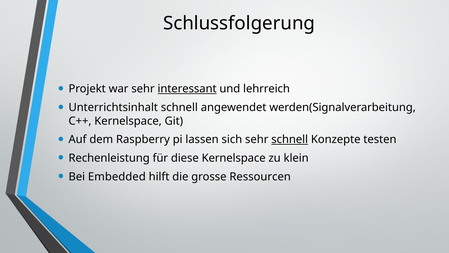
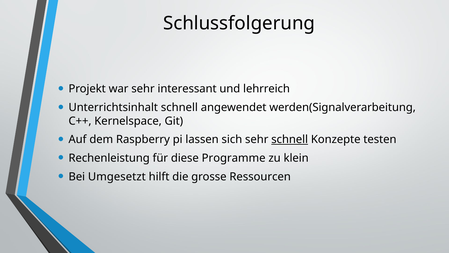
interessant underline: present -> none (187, 89)
diese Kernelspace: Kernelspace -> Programme (234, 158)
Embedded: Embedded -> Umgesetzt (117, 176)
